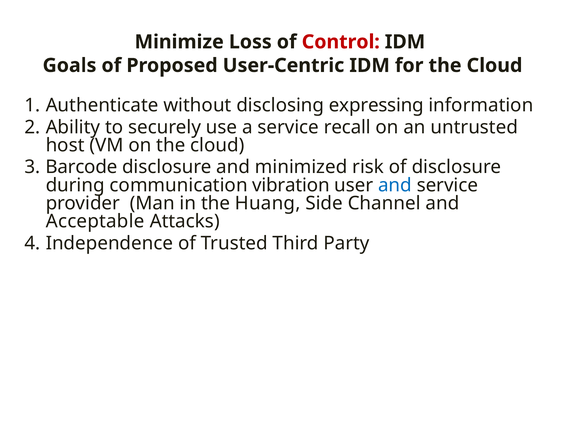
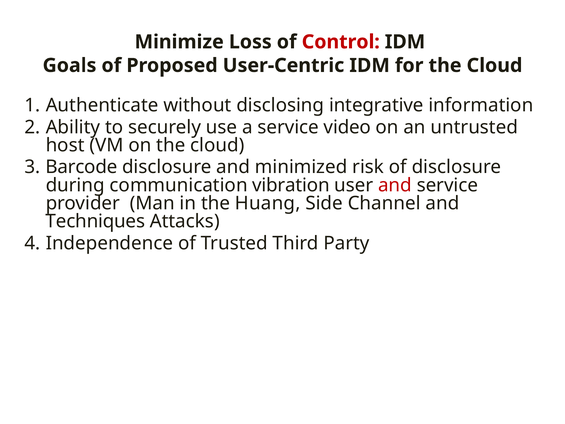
expressing: expressing -> integrative (376, 105)
recall: recall -> video (347, 127)
and colour: blue -> red (395, 185)
Acceptable: Acceptable -> Techniques (95, 221)
